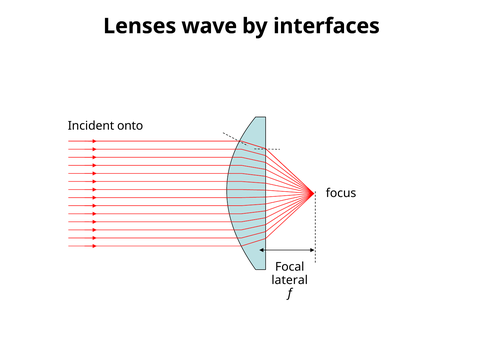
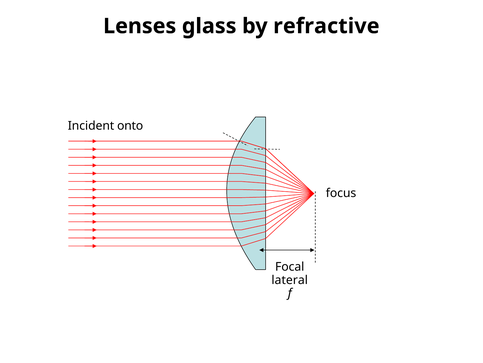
wave: wave -> glass (209, 26)
interfaces: interfaces -> refractive (326, 26)
